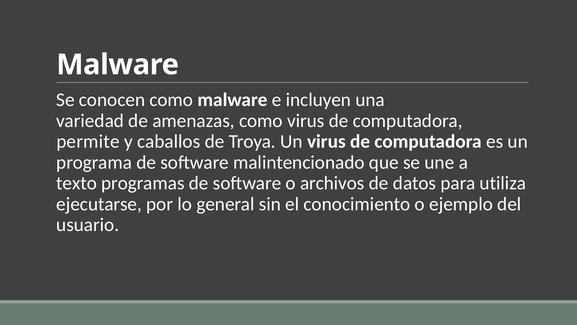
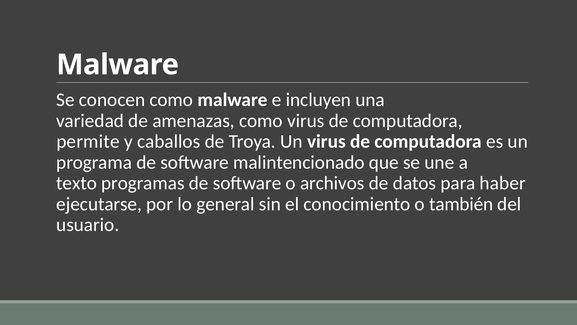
utiliza: utiliza -> haber (503, 183)
ejemplo: ejemplo -> también (461, 204)
